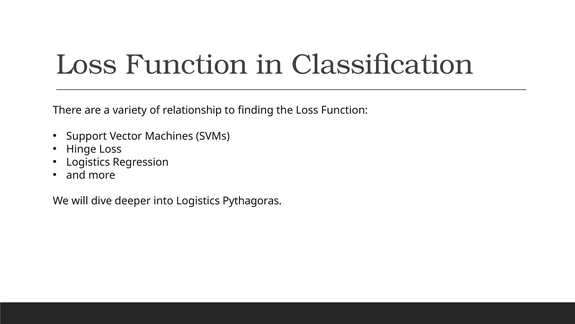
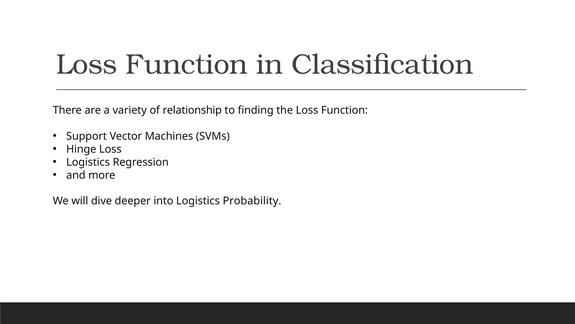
Pythagoras: Pythagoras -> Probability (252, 201)
